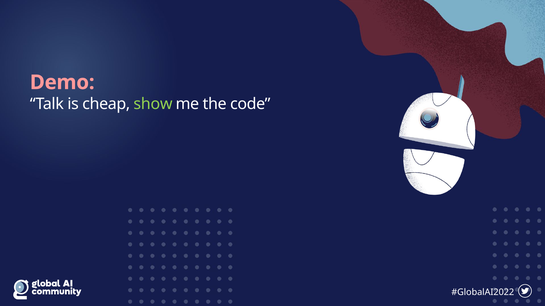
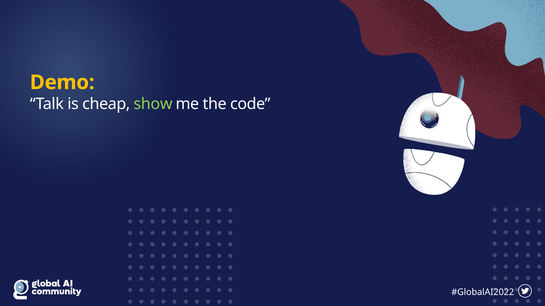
Demo colour: pink -> yellow (62, 83)
